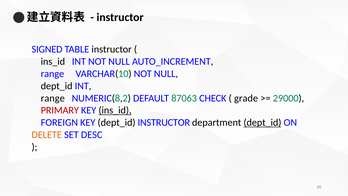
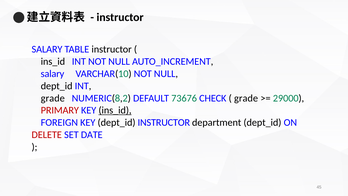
SIGNED: SIGNED -> SALARY (47, 49)
range: range -> salary (52, 74)
range: range -> grade (53, 98)
87063: 87063 -> 73676 (184, 98)
dept_id underline: present -> none (262, 122)
DELETE colour: orange -> red (47, 135)
DESC: DESC -> DATE (92, 135)
